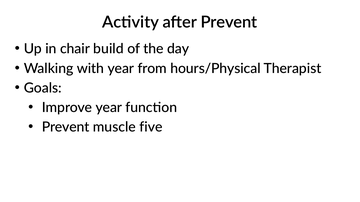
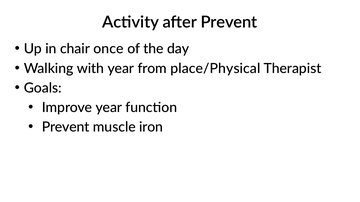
build: build -> once (108, 49)
hours/Physical: hours/Physical -> place/Physical (215, 69)
five: five -> iron (151, 127)
